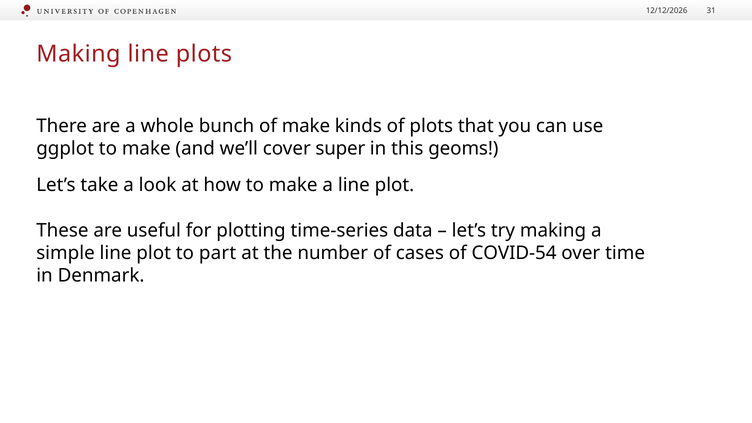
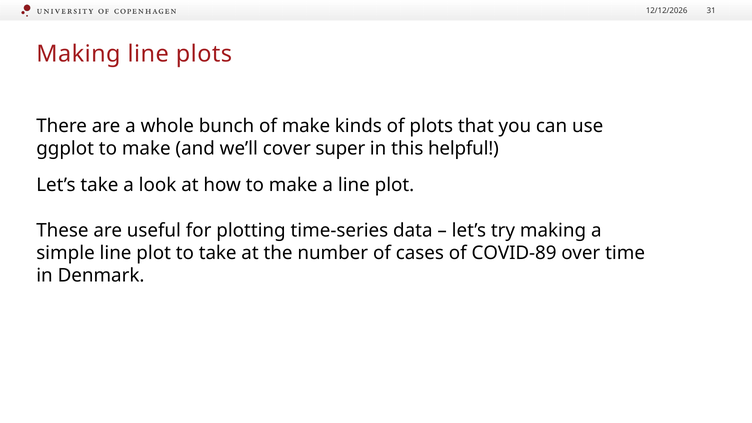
geoms: geoms -> helpful (463, 149)
to part: part -> take (218, 253)
COVID-54: COVID-54 -> COVID-89 (514, 253)
